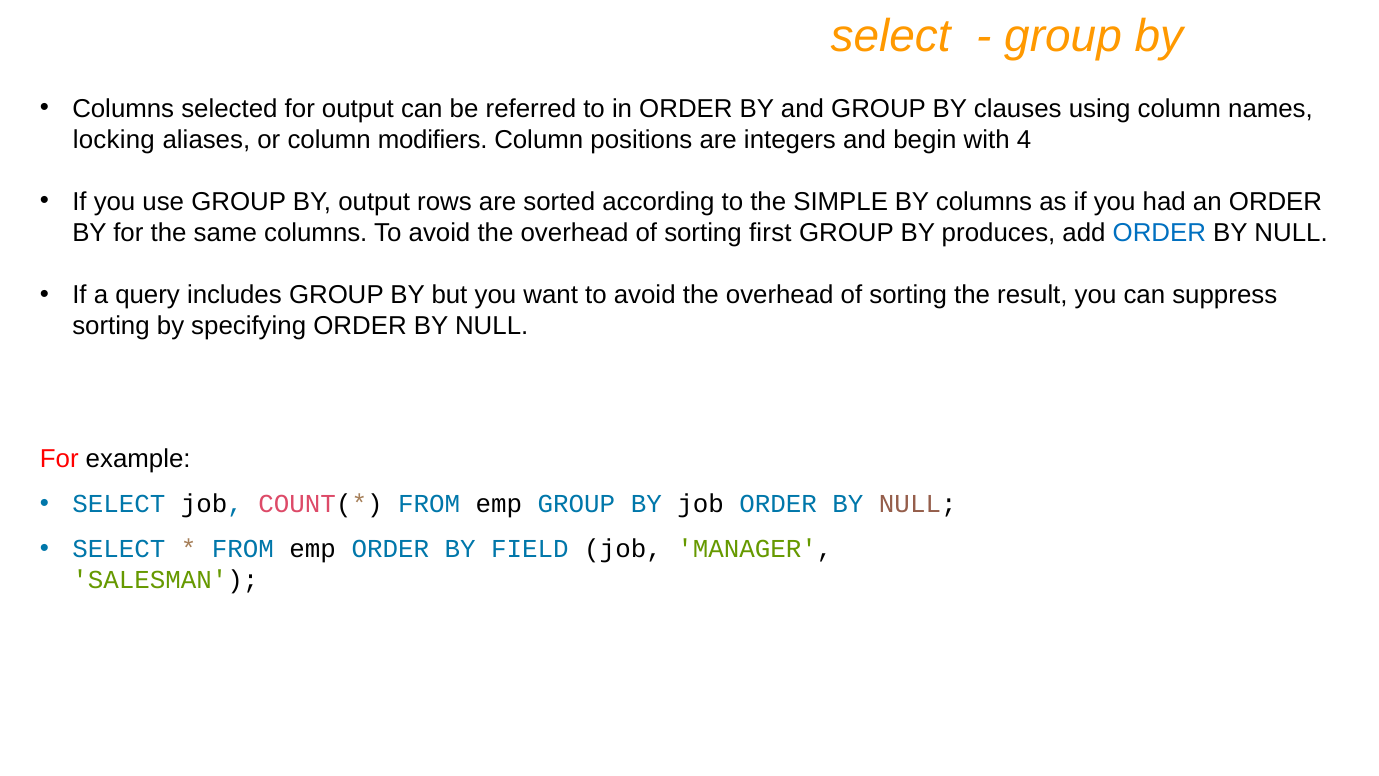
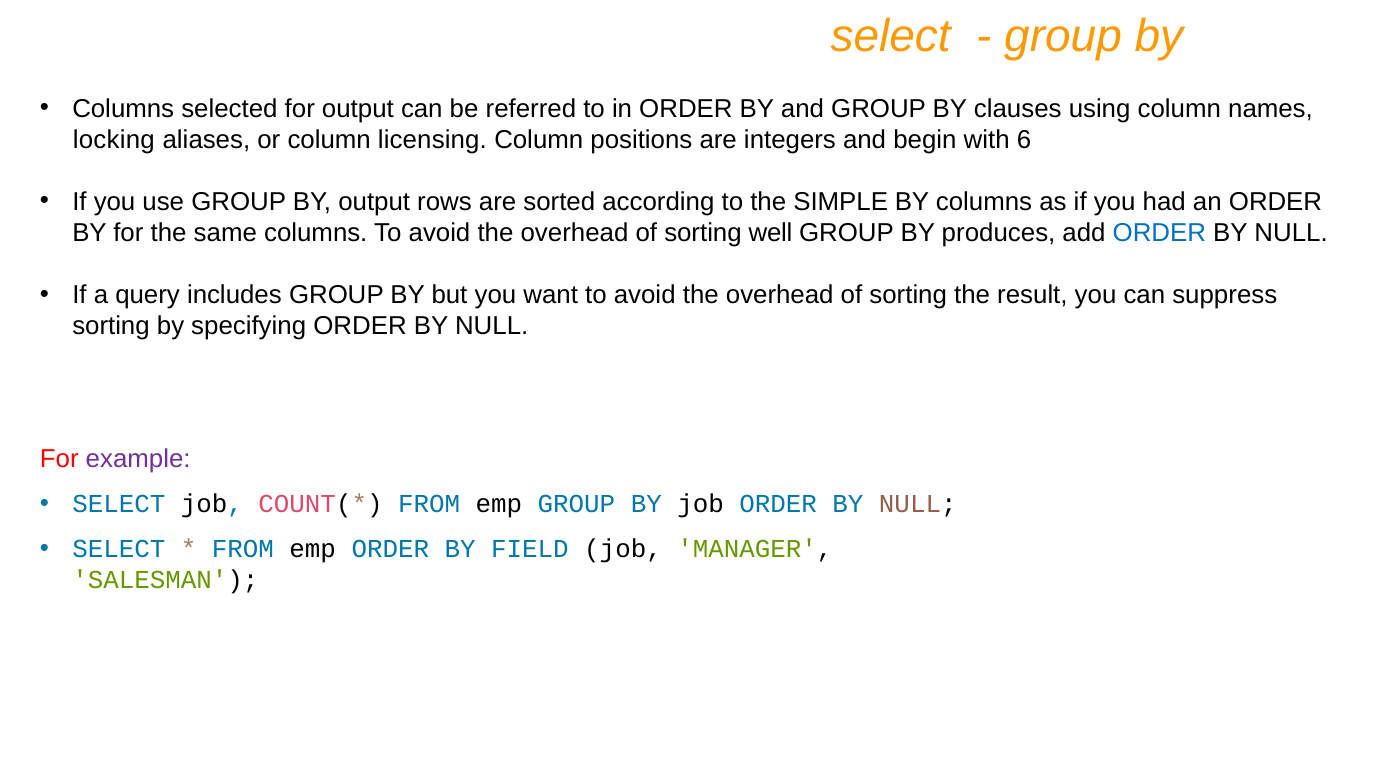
modifiers: modifiers -> licensing (432, 140)
4: 4 -> 6 (1024, 140)
first: first -> well (771, 233)
example colour: black -> purple (138, 459)
